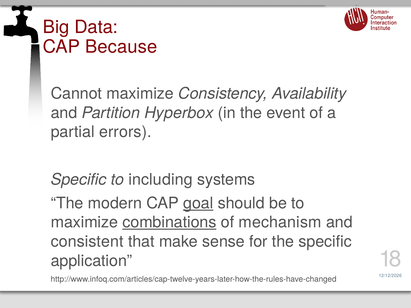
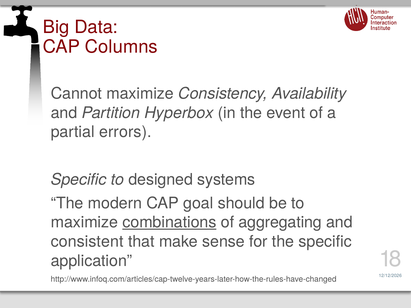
Because: Because -> Columns (121, 47)
including: including -> designed (161, 180)
goal underline: present -> none (198, 203)
mechanism: mechanism -> aggregating (280, 223)
